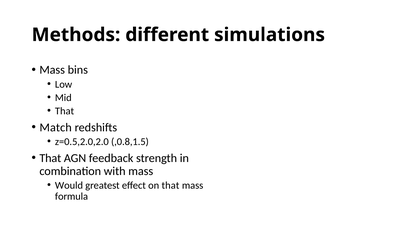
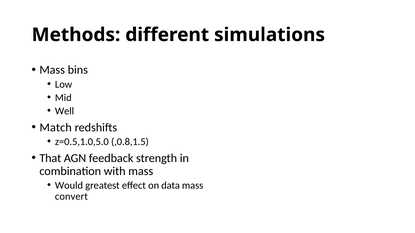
That: That -> Well (65, 111)
z=0.5,2.0,2.0: z=0.5,2.0,2.0 -> z=0.5,1.0,5.0 (82, 142)
on that: that -> data (171, 186)
formula: formula -> convert (71, 197)
